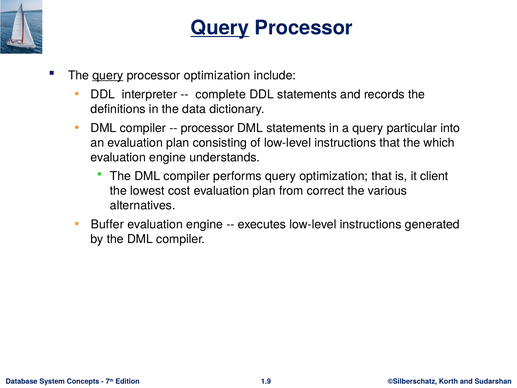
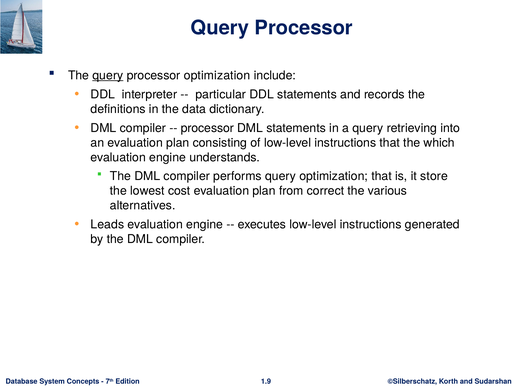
Query underline: present -> none (220, 28)
complete: complete -> particular (221, 94)
particular: particular -> retrieving (412, 128)
client: client -> store (434, 176)
Buffer: Buffer -> Leads (107, 224)
